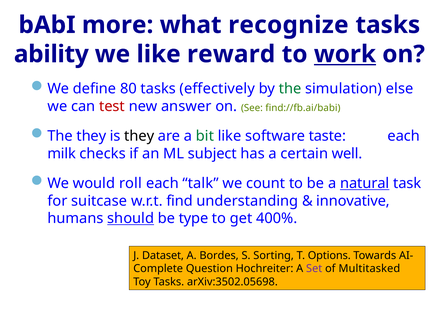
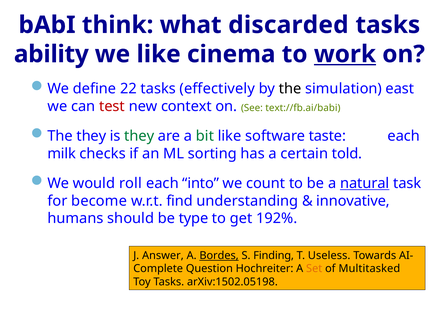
more: more -> think (118, 25)
recognize: recognize -> discarded (288, 25)
reward: reward -> cinema (231, 54)
80: 80 -> 22 (128, 89)
the colour: green -> black (290, 89)
else: else -> east (400, 89)
answer: answer -> context (186, 106)
find://fb.ai/babi: find://fb.ai/babi -> text://fb.ai/babi (303, 108)
they colour: black -> green (139, 136)
subject: subject -> sorting (212, 154)
well: well -> told (347, 154)
talk: talk -> into (201, 183)
suitcase: suitcase -> become (99, 201)
should underline: present -> none (131, 219)
400%: 400% -> 192% (277, 219)
Dataset: Dataset -> Answer (163, 256)
Bordes underline: none -> present (219, 256)
Sorting: Sorting -> Finding (274, 256)
Options: Options -> Useless (329, 256)
Set colour: purple -> orange (314, 269)
arXiv:3502.05698: arXiv:3502.05698 -> arXiv:1502.05198 (232, 282)
